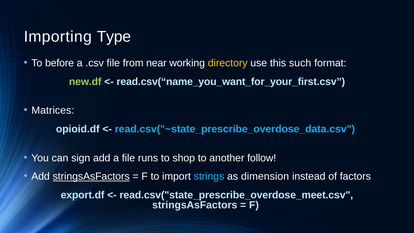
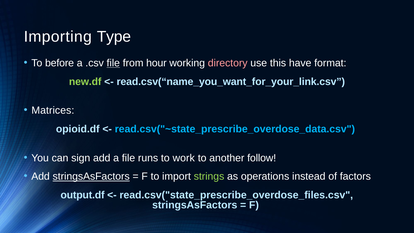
file underline: none -> present (113, 63)
near: near -> hour (156, 63)
directory colour: yellow -> pink (228, 63)
such: such -> have (300, 63)
read.csv(“name_you_want_for_your_first.csv: read.csv(“name_you_want_for_your_first.csv -> read.csv(“name_you_want_for_your_link.csv (231, 82)
shop: shop -> work (184, 158)
strings colour: light blue -> light green (209, 176)
dimension: dimension -> operations (265, 176)
export.df: export.df -> output.df (83, 195)
read.csv("state_prescribe_overdose_meet.csv: read.csv("state_prescribe_overdose_meet.csv -> read.csv("state_prescribe_overdose_files.csv (236, 195)
